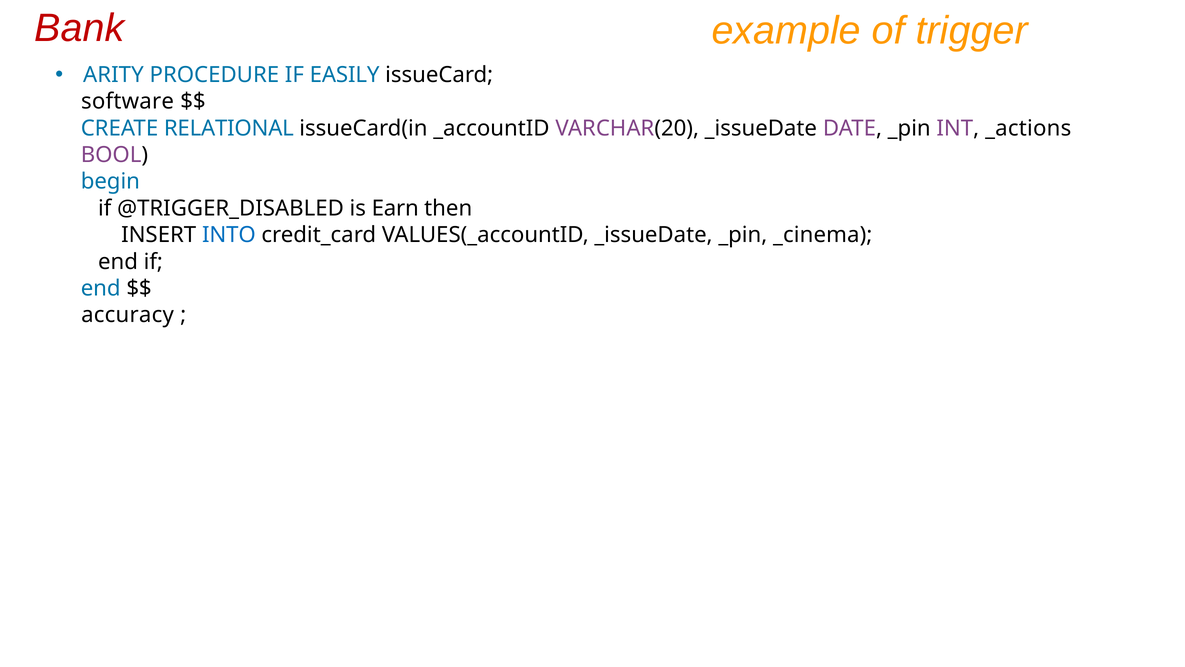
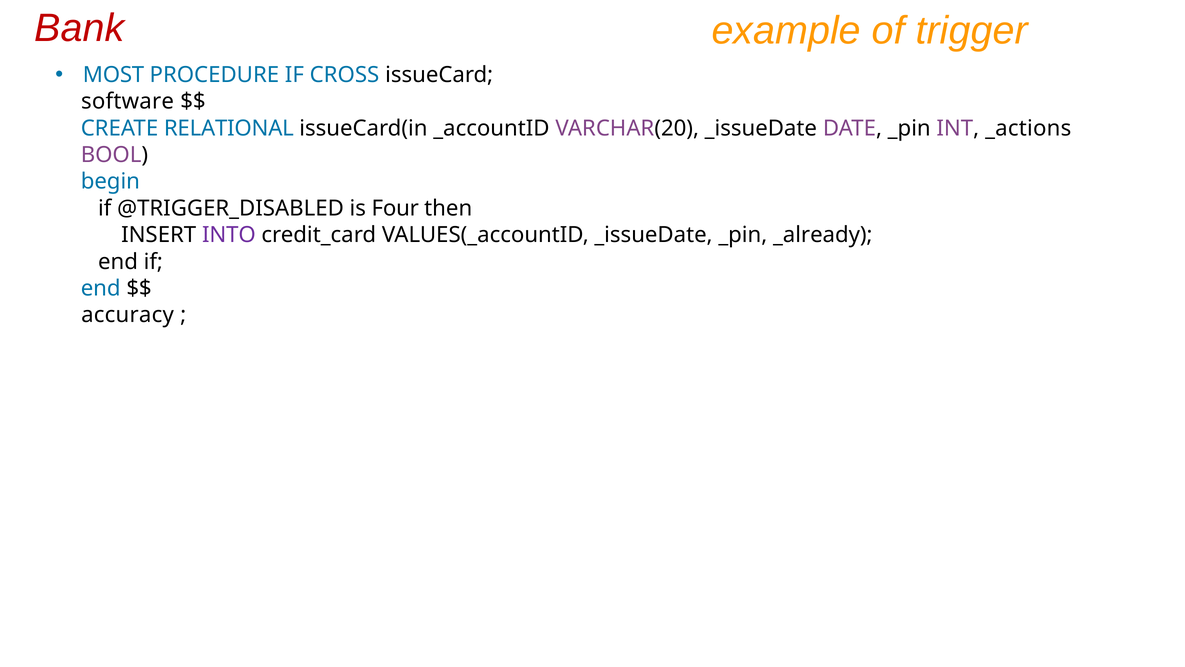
ARITY: ARITY -> MOST (114, 75)
EASILY: EASILY -> CROSS (345, 75)
Earn: Earn -> Four (395, 208)
INTO colour: blue -> purple (229, 235)
_cinema: _cinema -> _already (823, 235)
